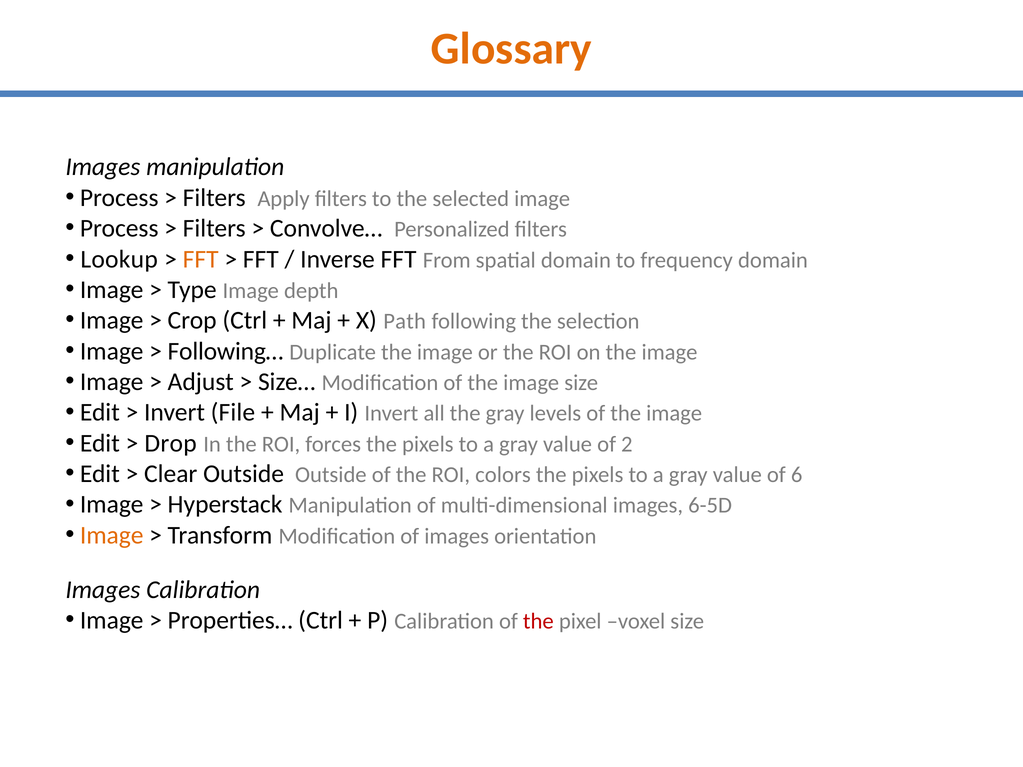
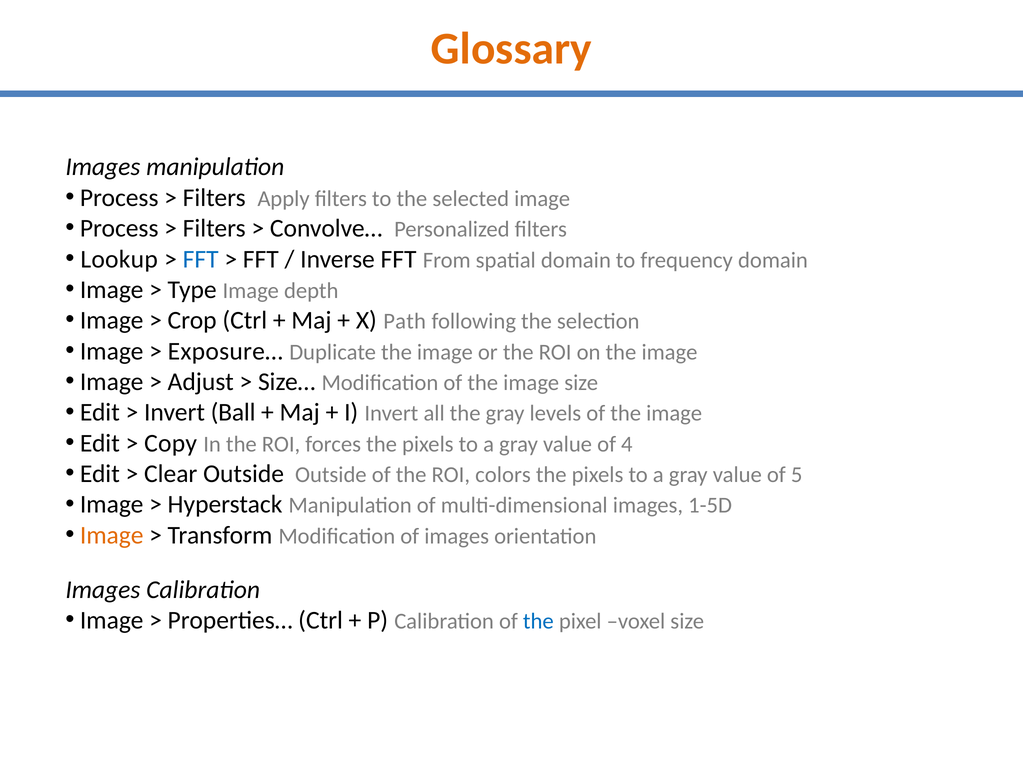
FFT colour: orange -> blue (201, 259)
Following…: Following… -> Exposure… (225, 351)
File: File -> Ball (233, 413)
Drop: Drop -> Copy (171, 443)
2: 2 -> 4 (627, 444)
6: 6 -> 5 (797, 475)
6-5D: 6-5D -> 1-5D (710, 506)
the colour: red -> blue (538, 622)
